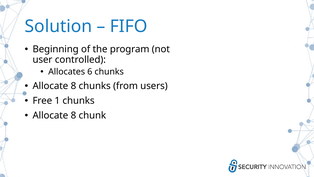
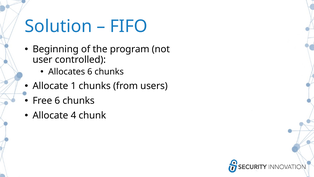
8: 8 -> 1 (73, 86)
Free 1: 1 -> 6 (57, 101)
8: 8 -> 4 (73, 115)
